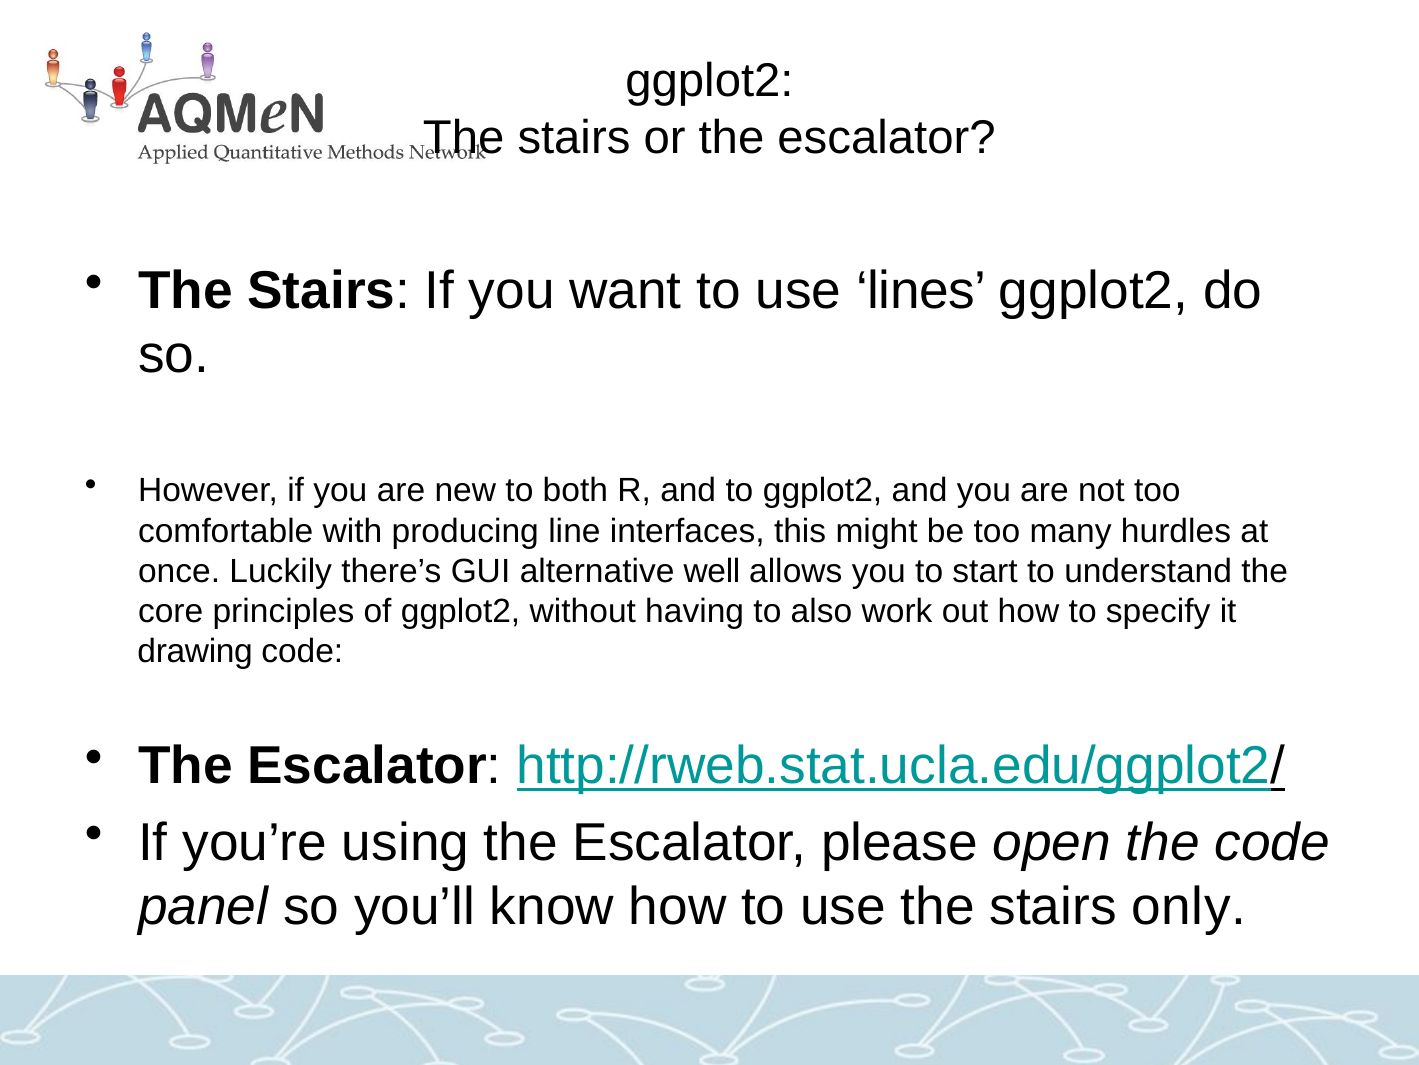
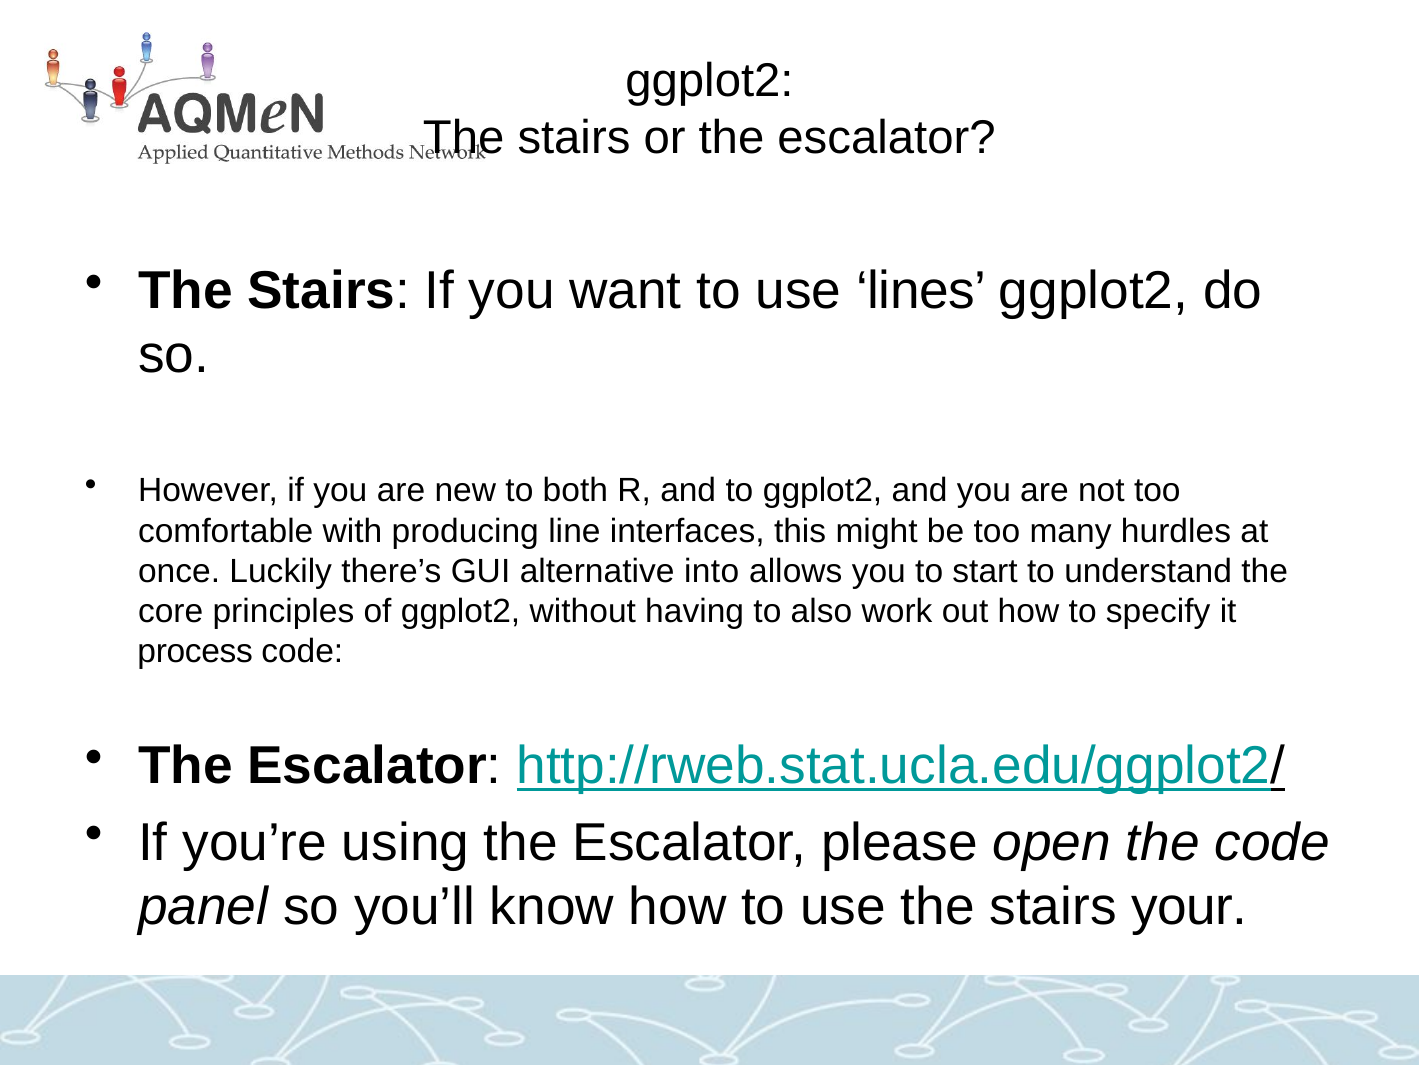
well: well -> into (712, 571)
drawing: drawing -> process (195, 651)
only: only -> your (1189, 906)
